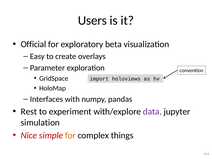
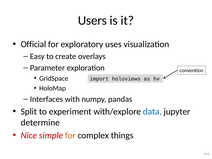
beta: beta -> uses (113, 44)
Rest: Rest -> Split (29, 112)
data colour: purple -> blue (152, 112)
simulation: simulation -> determine (40, 123)
